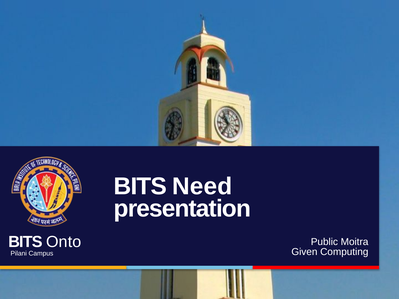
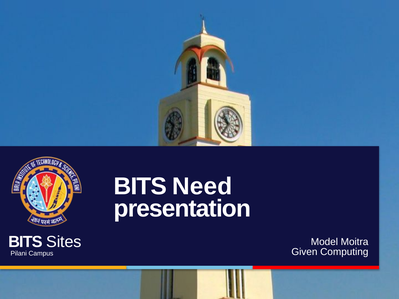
Onto: Onto -> Sites (64, 242)
Public: Public -> Model (324, 242)
